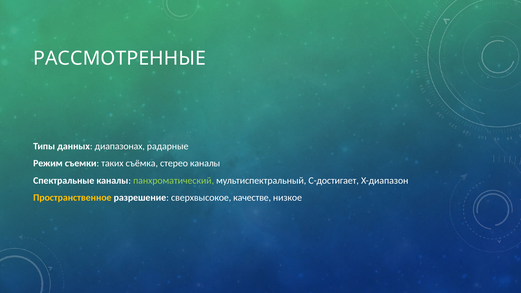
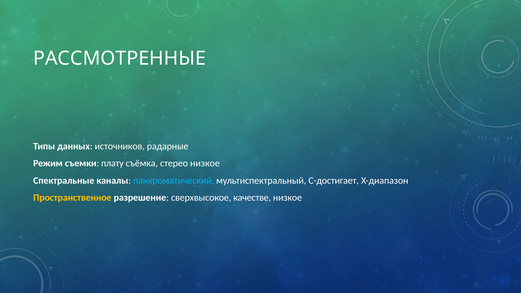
диапазонах: диапазонах -> источников (120, 146)
таких: таких -> плату (112, 163)
стерео каналы: каналы -> низкое (205, 163)
панхроматический colour: light green -> light blue (174, 181)
